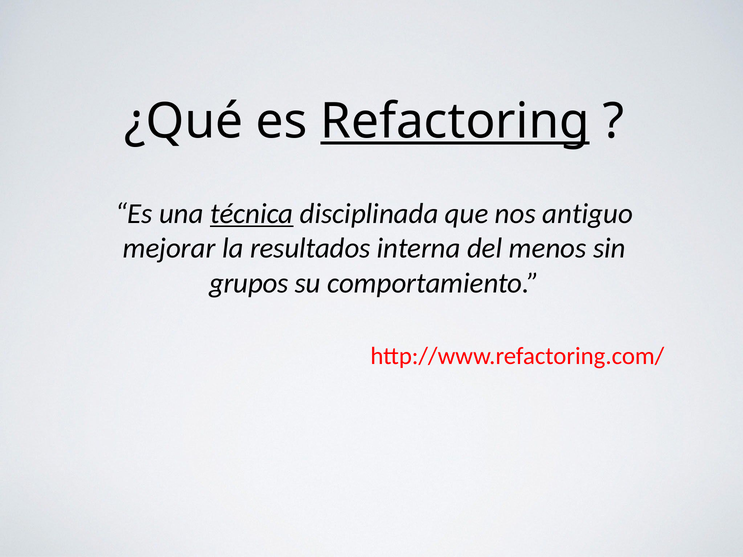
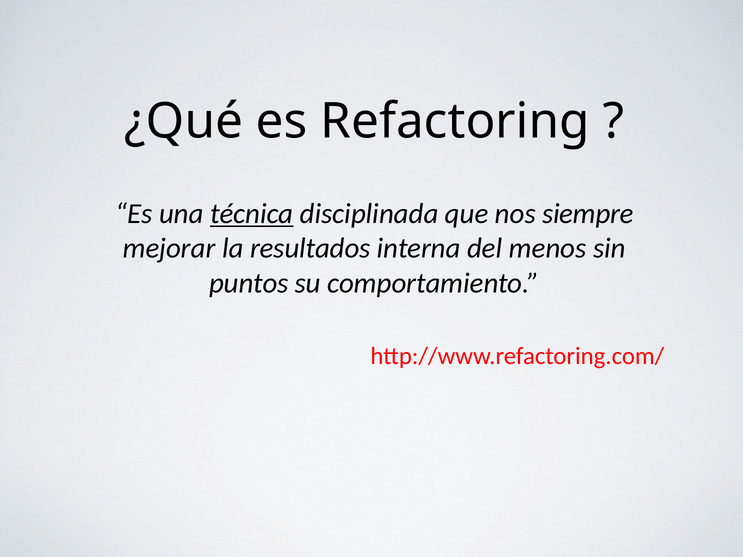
Refactoring underline: present -> none (455, 122)
antiguo: antiguo -> siempre (588, 214)
grupos: grupos -> puntos (249, 283)
